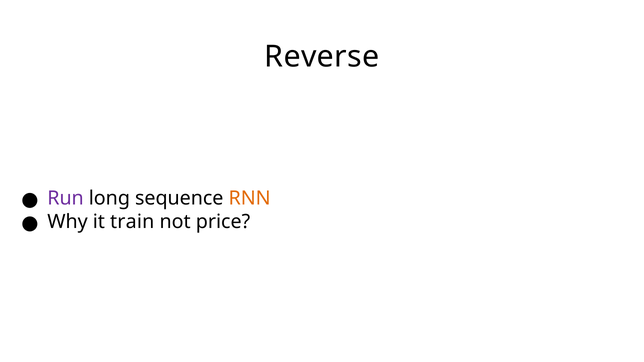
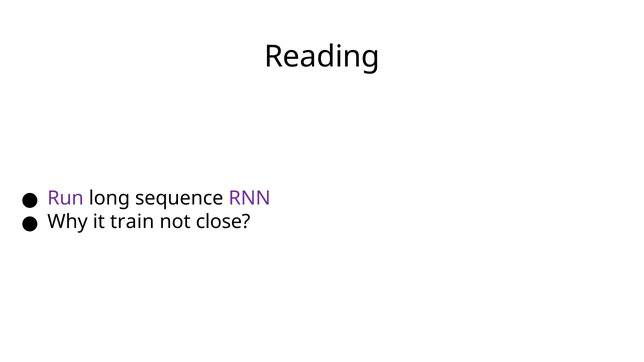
Reverse: Reverse -> Reading (322, 57)
RNN colour: orange -> purple (250, 199)
price: price -> close (223, 222)
